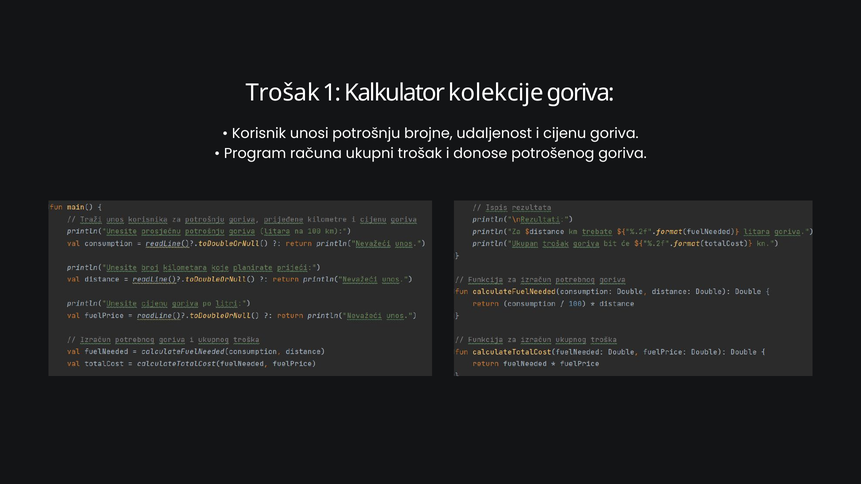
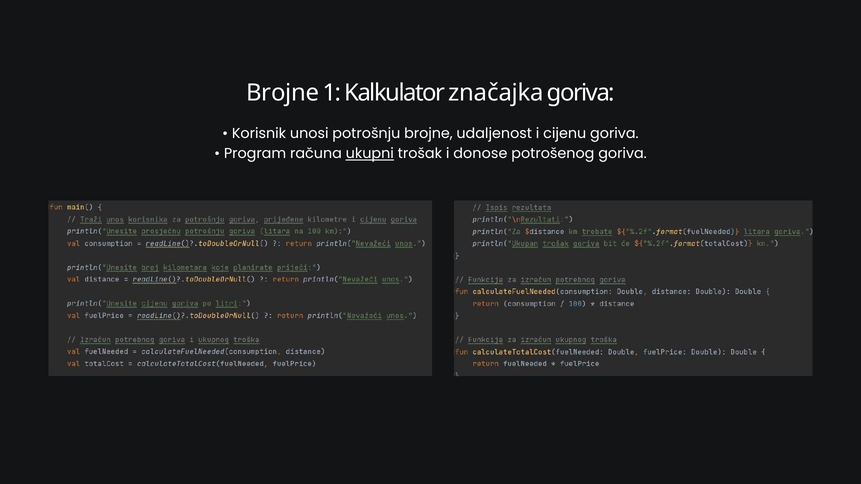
Trošak: Trošak -> Brojne (283, 93)
kolekcije: kolekcije -> značajka (496, 93)
ukupni underline: none -> present (370, 154)
